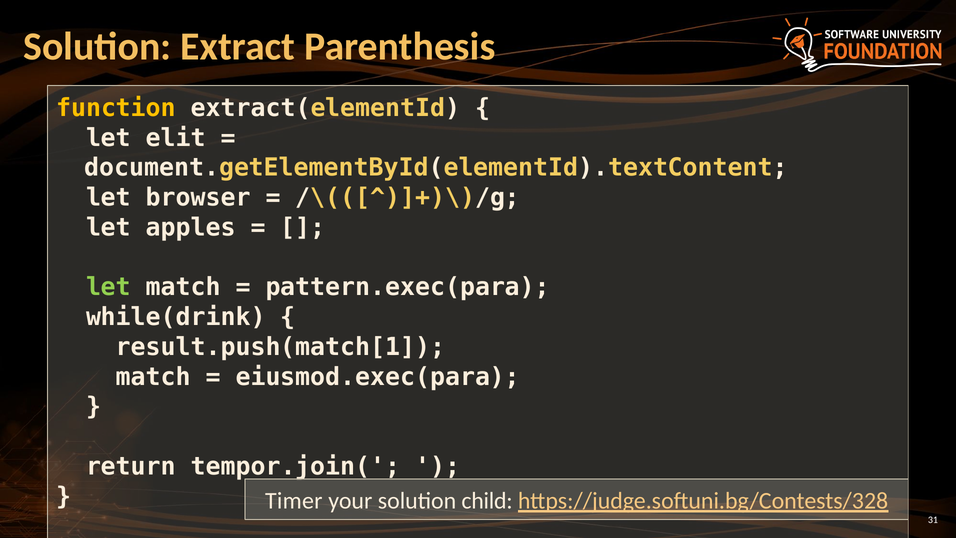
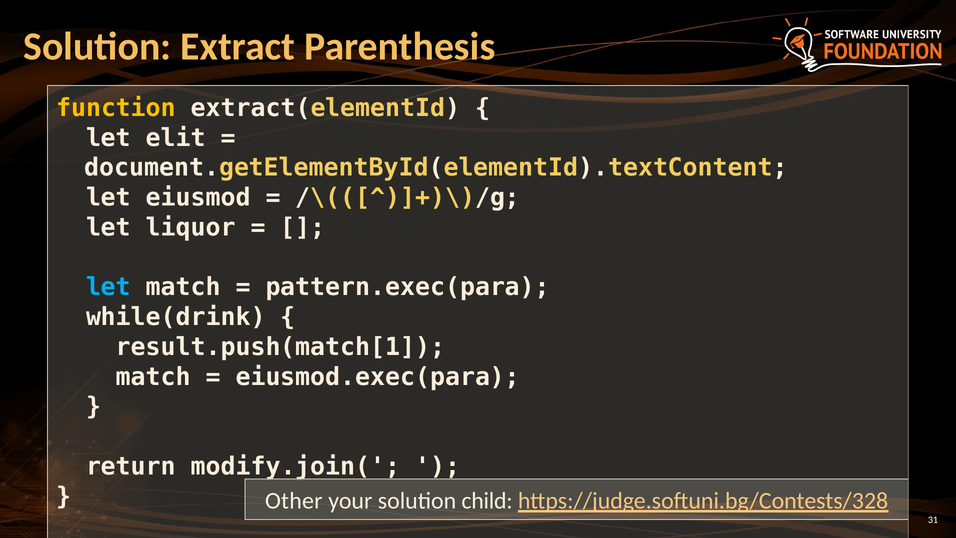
browser: browser -> eiusmod (198, 198)
apples: apples -> liquor (191, 227)
let colour: light green -> light blue (108, 287)
tempor.join(: tempor.join( -> modify.join( (295, 466)
Timer: Timer -> Other (294, 501)
